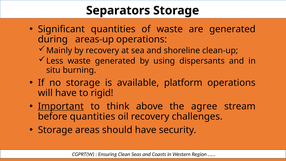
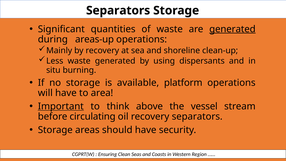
generated underline: none -> present (232, 29)
rigid: rigid -> area (102, 93)
agree: agree -> vessel (204, 106)
before quantities: quantities -> circulating (93, 117)
recovery challenges: challenges -> separators (197, 117)
